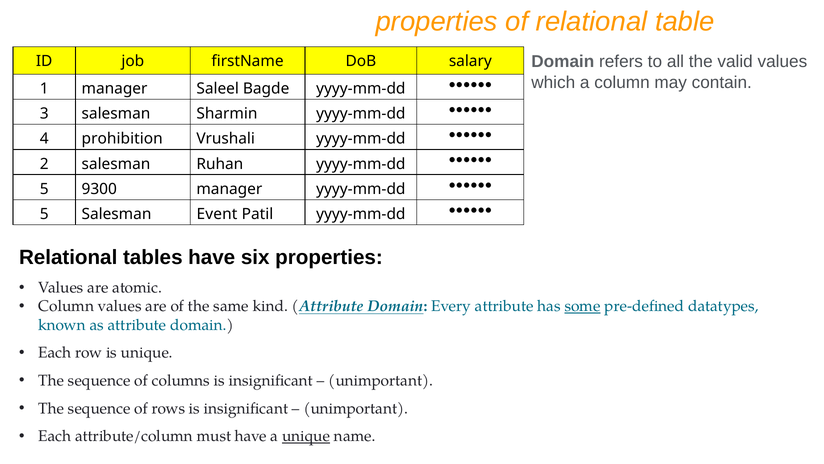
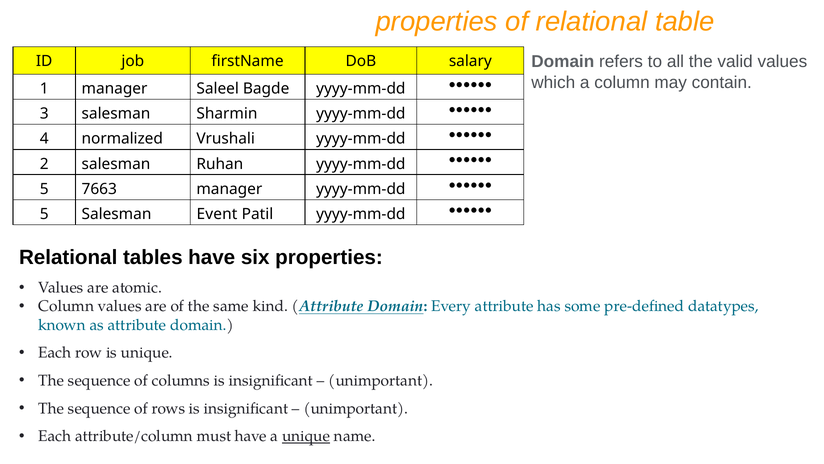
prohibition: prohibition -> normalized (122, 139)
9300: 9300 -> 7663 (99, 189)
some underline: present -> none (583, 306)
